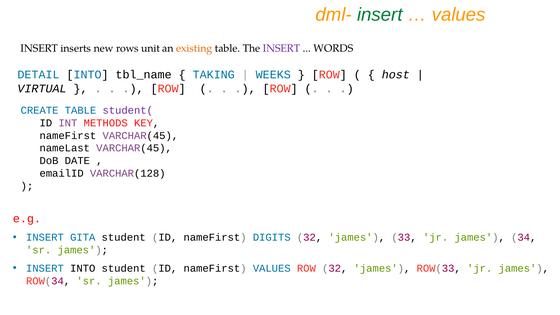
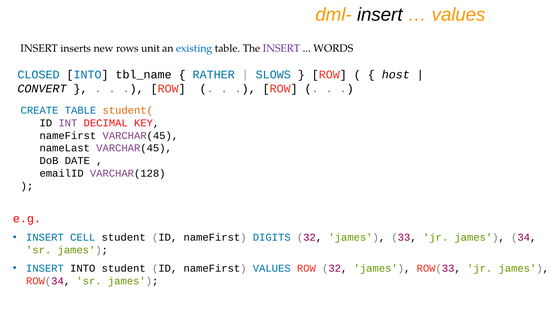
insert colour: green -> black (380, 15)
existing colour: orange -> blue (194, 48)
DETAIL: DETAIL -> CLOSED (39, 75)
TAKING: TAKING -> RATHER (214, 75)
WEEKS: WEEKS -> SLOWS (273, 75)
VIRTUAL: VIRTUAL -> CONVERT (42, 89)
student( colour: purple -> orange (128, 110)
METHODS: METHODS -> DECIMAL (106, 123)
GITA: GITA -> CELL (83, 237)
